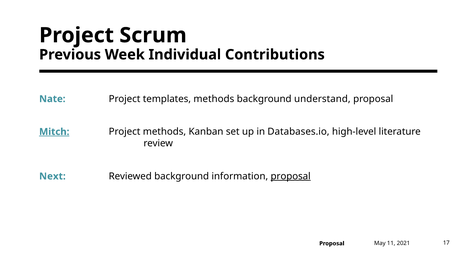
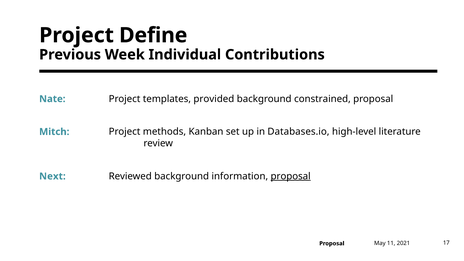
Scrum: Scrum -> Define (153, 35)
templates methods: methods -> provided (214, 99)
understand: understand -> constrained (322, 99)
Mitch underline: present -> none (54, 132)
